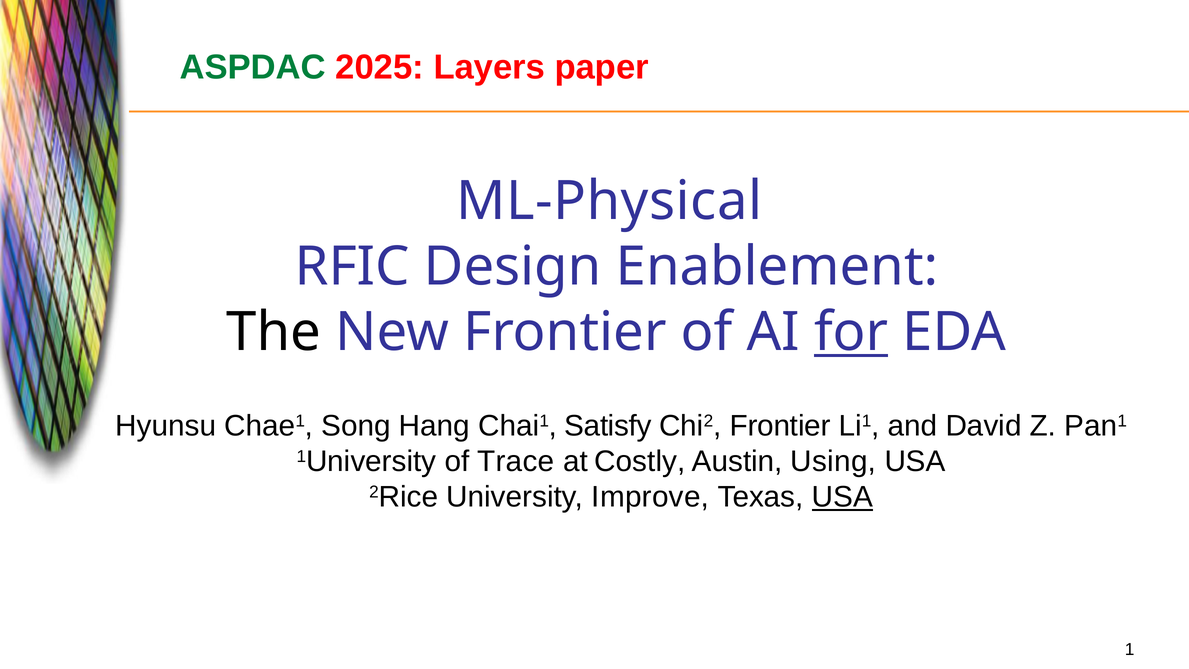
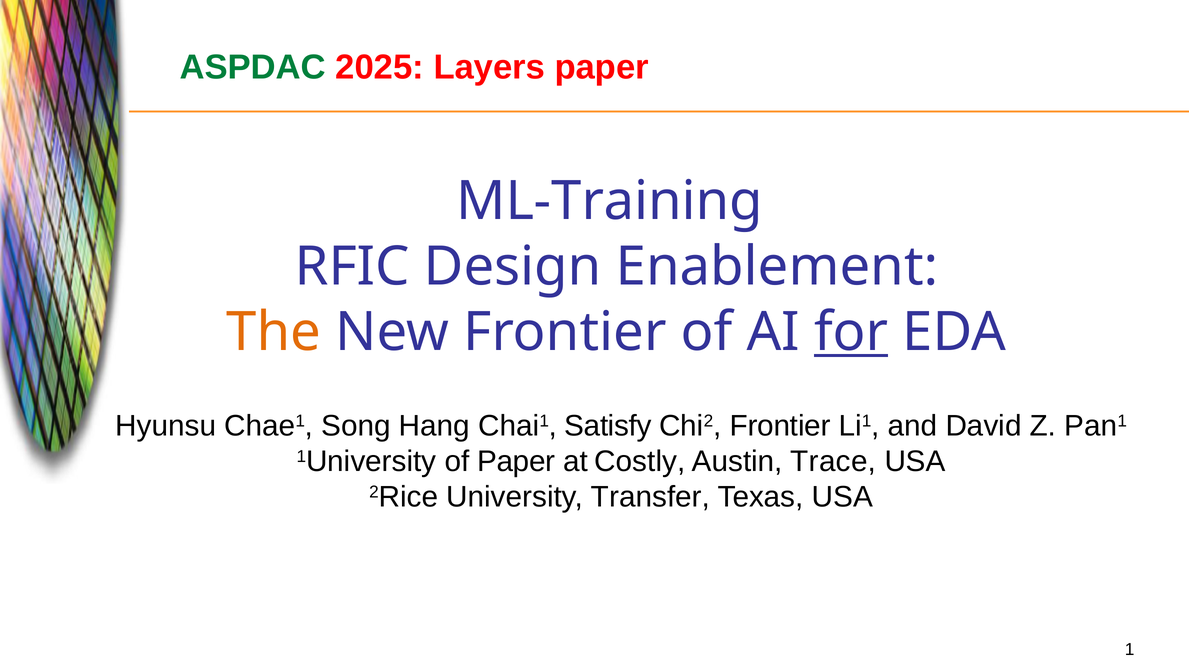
ML-Physical: ML-Physical -> ML-Training (610, 201)
The colour: black -> orange (274, 332)
of Trace: Trace -> Paper (516, 461)
Using: Using -> Trace (833, 461)
Improve: Improve -> Transfer (650, 497)
USA underline: present -> none (842, 497)
